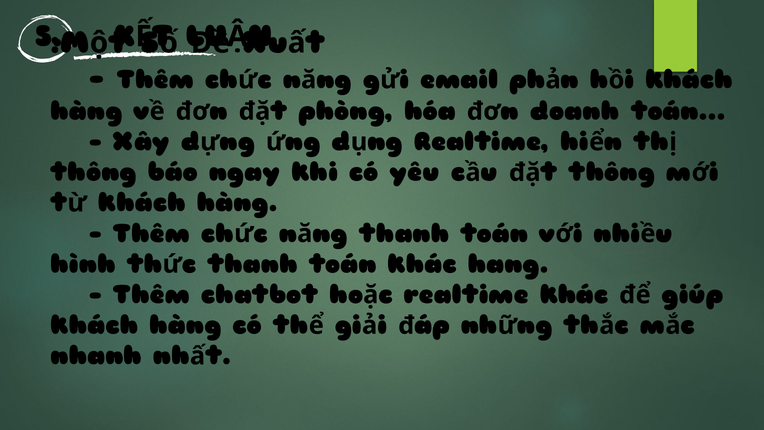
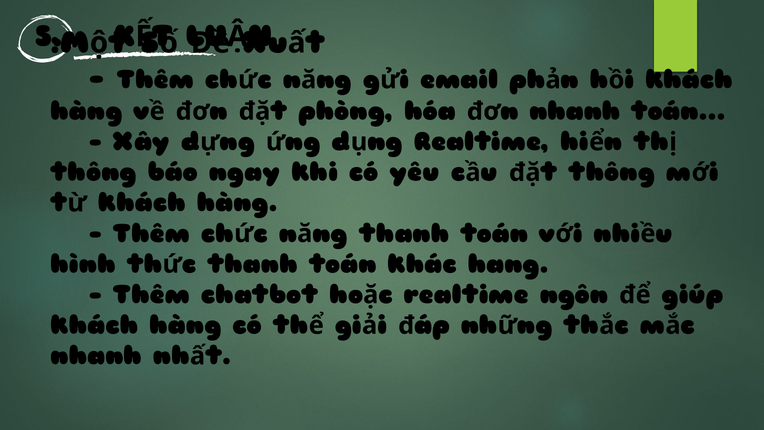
doanh: doanh -> nhanh (575, 111)
realtime khác: khác -> ngôn (574, 295)
